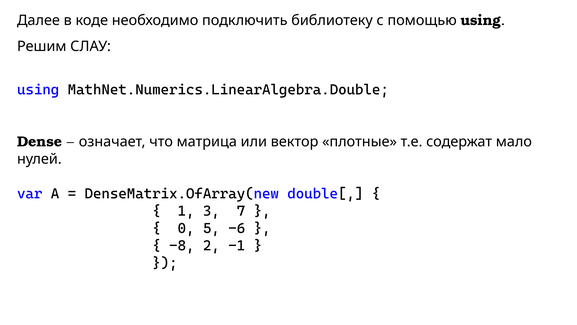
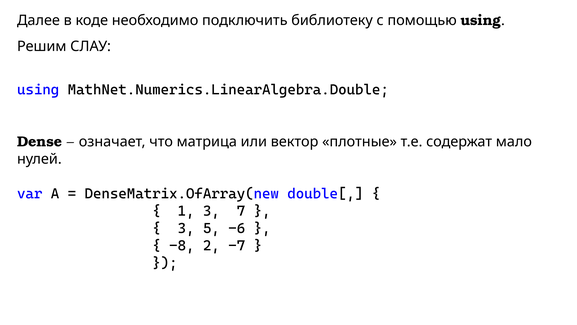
0: 0 -> 3 (186, 228)
-1: -1 -> -7 (237, 245)
